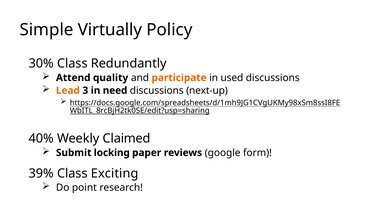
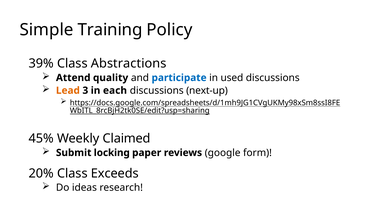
Virtually: Virtually -> Training (110, 30)
30%: 30% -> 39% (41, 64)
Redundantly: Redundantly -> Abstractions (129, 64)
participate colour: orange -> blue (179, 78)
need: need -> each (115, 91)
40%: 40% -> 45% (41, 139)
39%: 39% -> 20% (41, 174)
Exciting: Exciting -> Exceeds (115, 174)
point: point -> ideas (84, 188)
